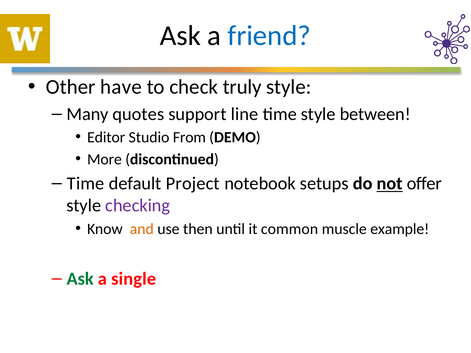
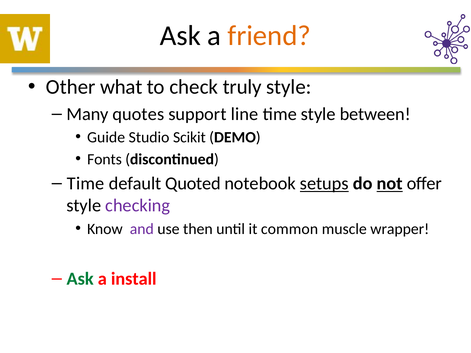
friend colour: blue -> orange (269, 36)
have: have -> what (121, 87)
Editor: Editor -> Guide (106, 137)
From: From -> Scikit (189, 137)
More: More -> Fonts (104, 159)
Project: Project -> Quoted (193, 184)
setups underline: none -> present (324, 184)
and colour: orange -> purple (142, 229)
example: example -> wrapper (400, 229)
single: single -> install (134, 279)
